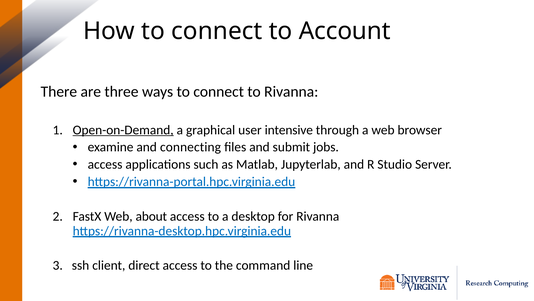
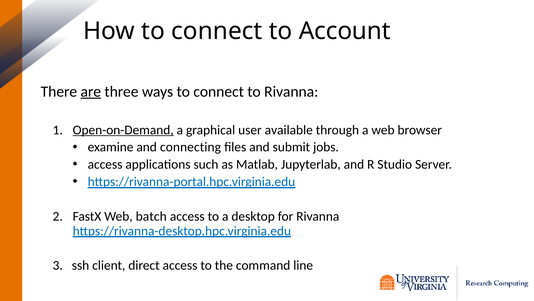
are underline: none -> present (91, 91)
intensive: intensive -> available (289, 130)
about: about -> batch (151, 216)
